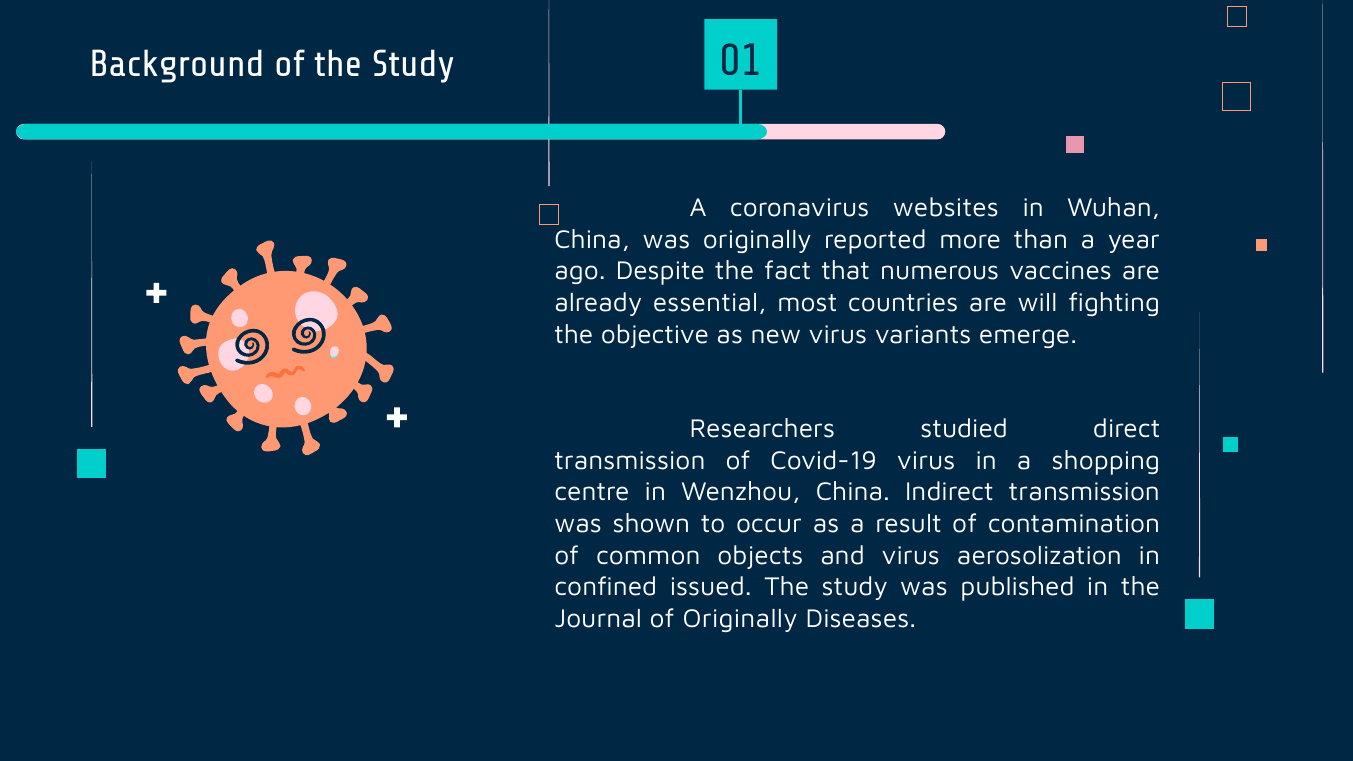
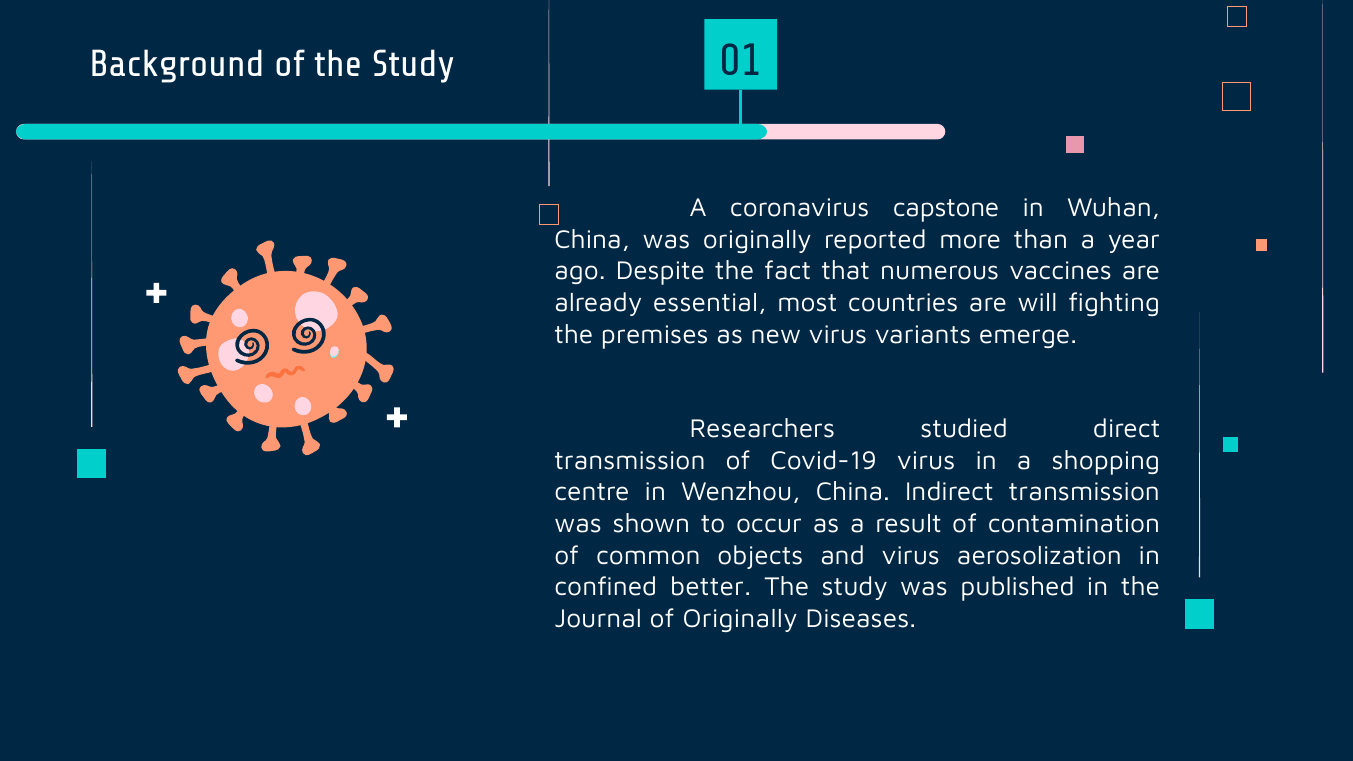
websites: websites -> capstone (946, 208)
objective: objective -> premises (655, 334)
issued: issued -> better (711, 587)
